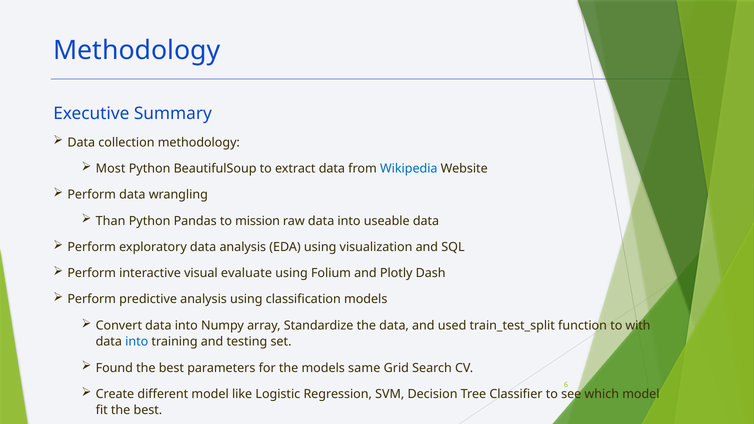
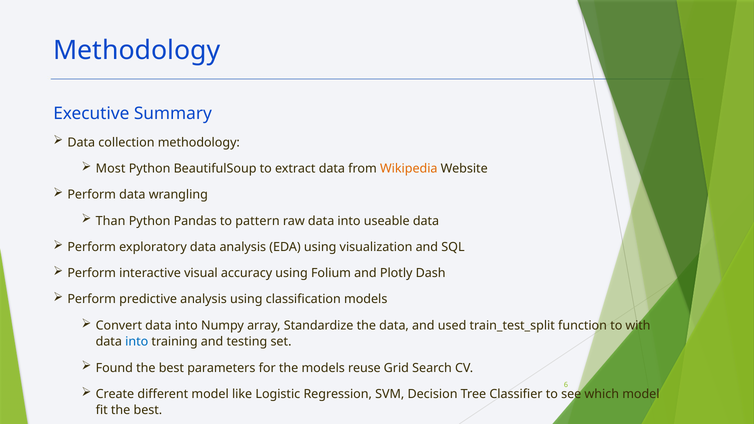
Wikipedia colour: blue -> orange (409, 169)
mission: mission -> pattern (257, 221)
evaluate: evaluate -> accuracy (247, 273)
same: same -> reuse (364, 368)
